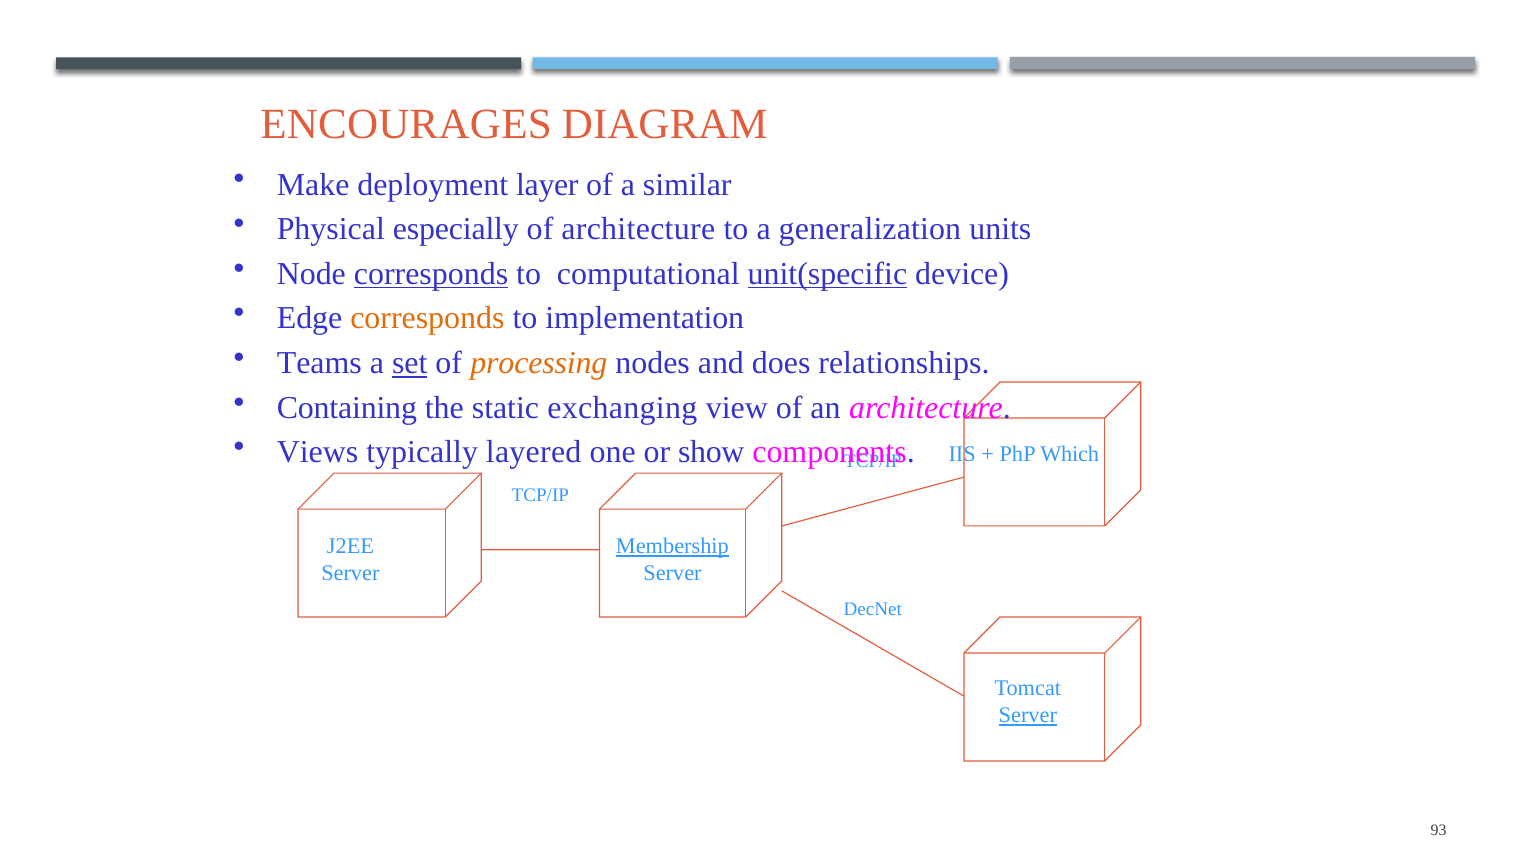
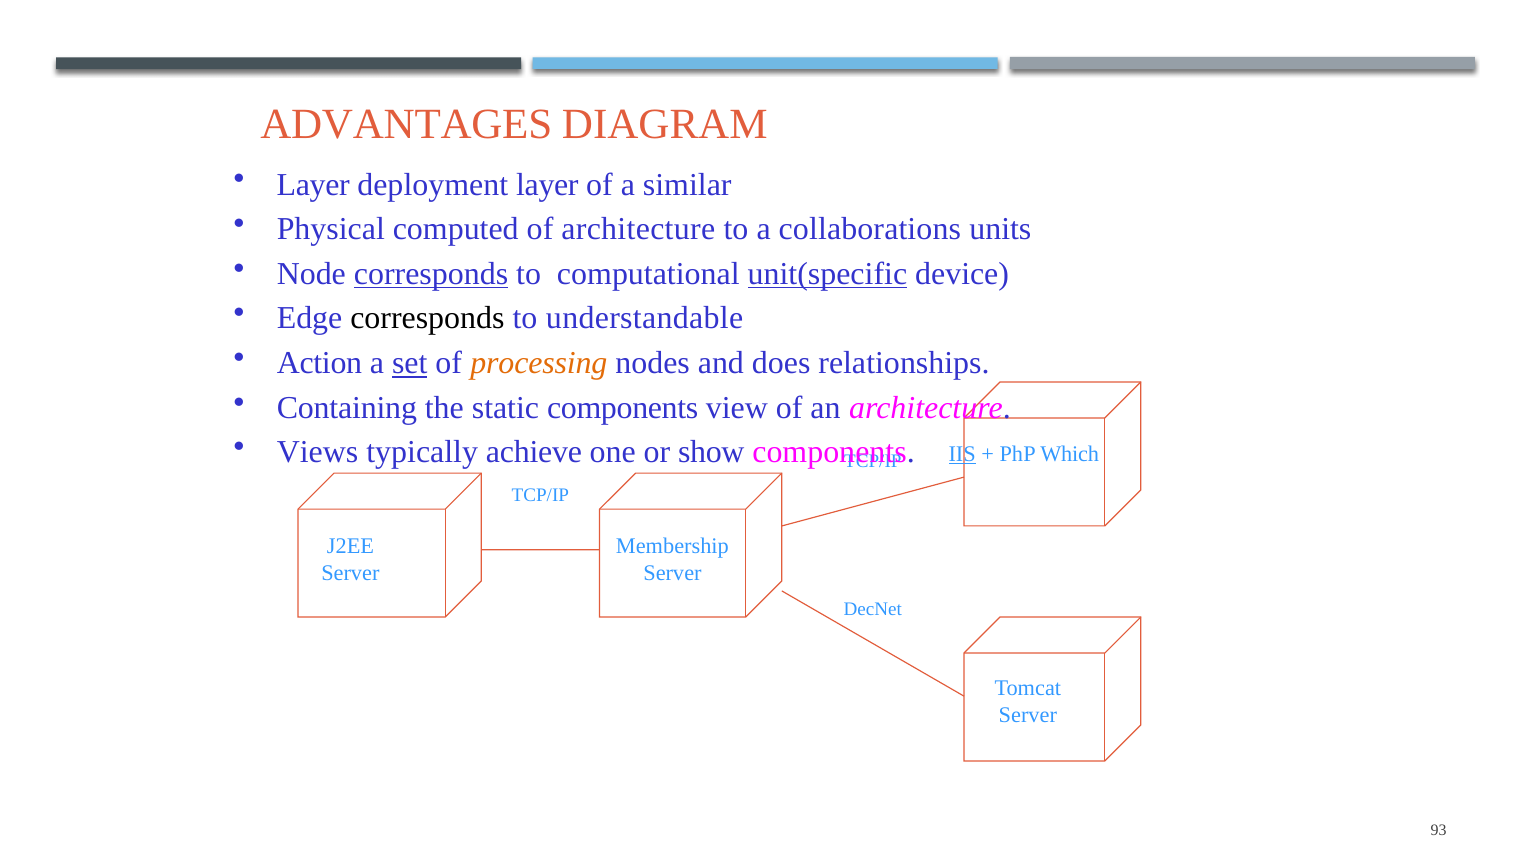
ENCOURAGES: ENCOURAGES -> ADVANTAGES (406, 125)
Make: Make -> Layer (313, 185)
especially: especially -> computed (456, 229)
generalization: generalization -> collaborations (870, 229)
corresponds colour: orange -> black (427, 319)
implementation: implementation -> understandable (645, 319)
Teams: Teams -> Action (319, 363)
static exchanging: exchanging -> components (623, 408)
layered: layered -> achieve (534, 453)
IIS underline: none -> present (962, 454)
Membership underline: present -> none (672, 547)
Server underline: present -> none (1028, 716)
